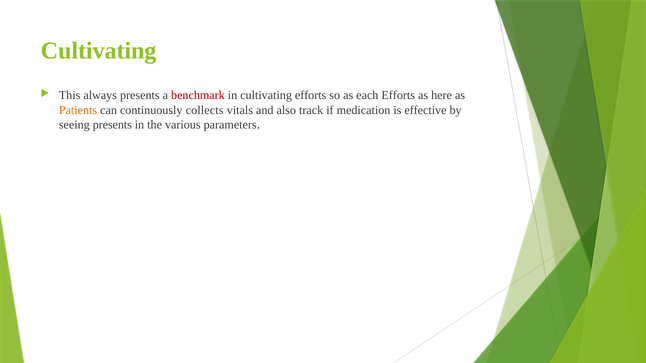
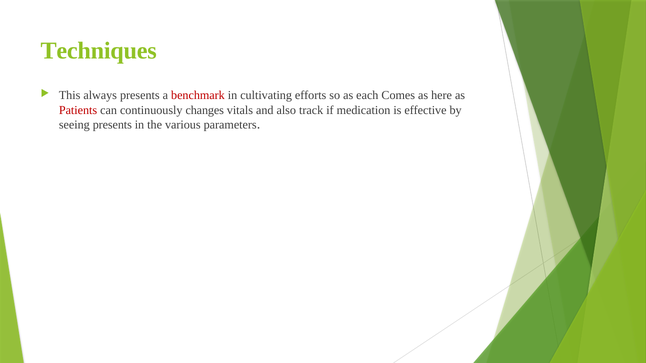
Cultivating: Cultivating -> Techniques (99, 51)
each Efforts: Efforts -> Comes (398, 96)
Patients colour: orange -> red (78, 110)
collects: collects -> changes (205, 110)
